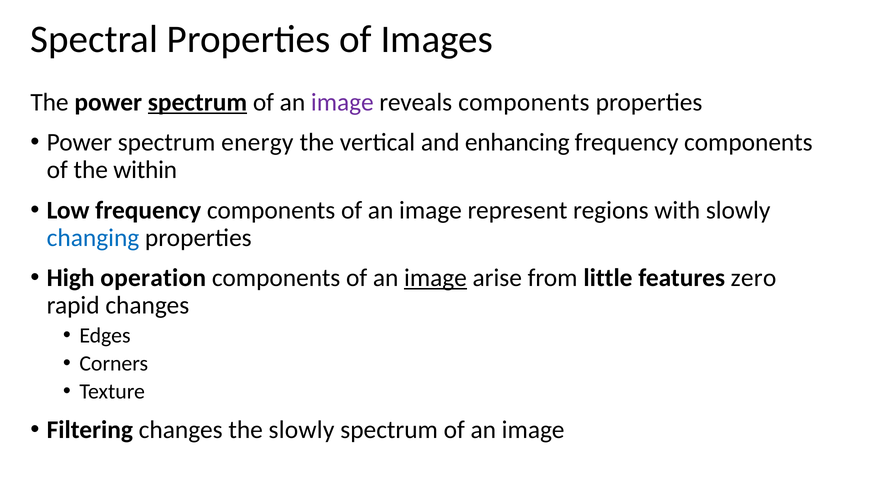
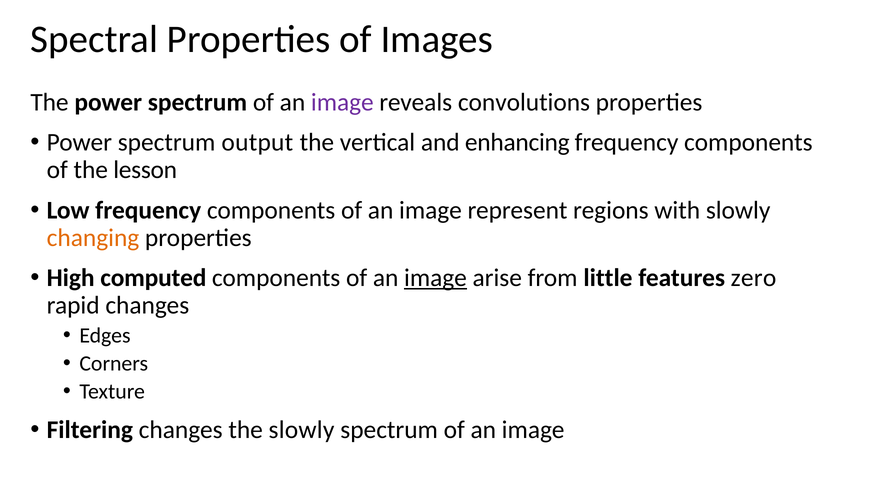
spectrum underline: present -> none (197, 102)
reveals components: components -> convolutions (524, 102)
energy: energy -> output (257, 142)
within: within -> lesson (145, 170)
changing colour: blue -> orange (93, 237)
operation: operation -> computed (153, 278)
